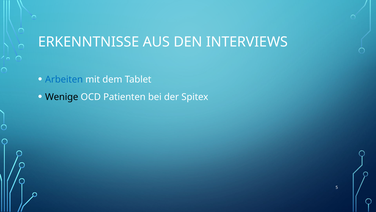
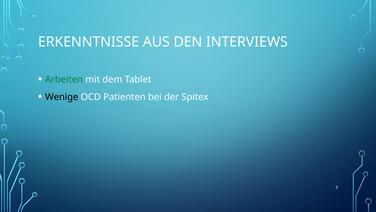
Arbeiten colour: blue -> green (64, 79)
